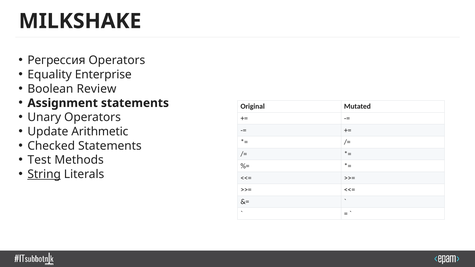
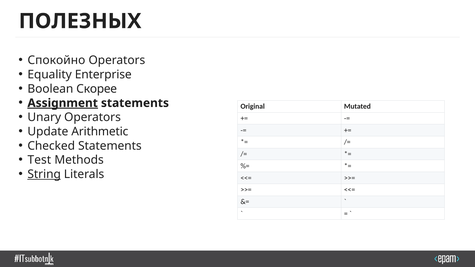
MILKSHAKE: MILKSHAKE -> ПОЛЕЗНЫХ (80, 21)
Регрессия: Регрессия -> Спокойно (56, 60)
Review: Review -> Скорее (97, 89)
Assignment underline: none -> present (63, 103)
